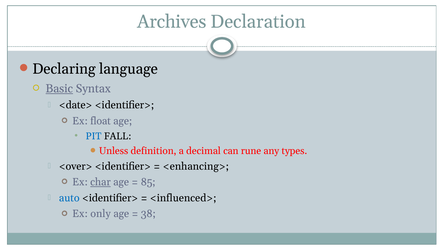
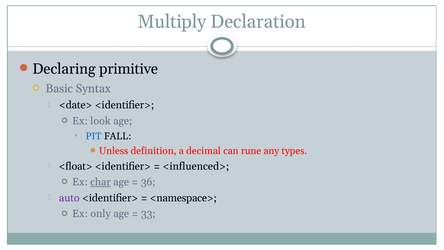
Archives: Archives -> Multiply (172, 22)
language: language -> primitive (129, 69)
Basic underline: present -> none (59, 88)
float: float -> look (100, 121)
<over>: <over> -> <float> (76, 166)
<enhancing>: <enhancing> -> <influenced> (196, 166)
85: 85 -> 36 (148, 182)
auto colour: blue -> purple (69, 198)
<influenced>: <influenced> -> <namespace> (183, 198)
38: 38 -> 33 (148, 214)
